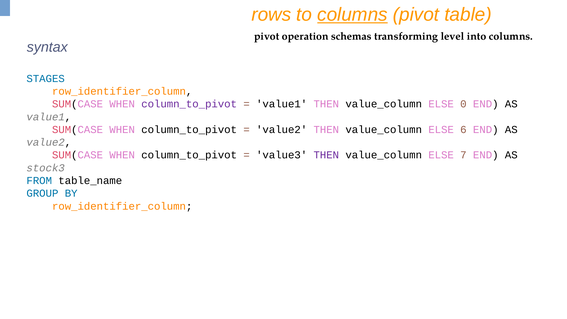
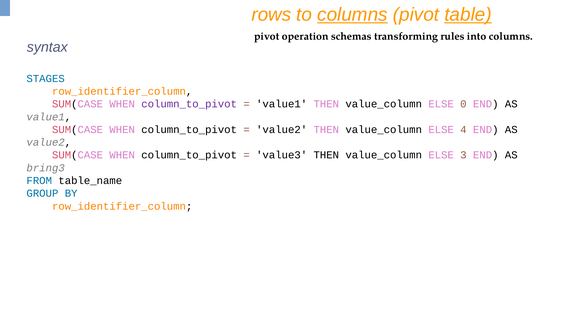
table underline: none -> present (468, 15)
level: level -> rules (453, 36)
6: 6 -> 4 (463, 130)
THEN colour: purple -> black (326, 155)
7: 7 -> 3 (463, 155)
stock3: stock3 -> bring3 (46, 168)
